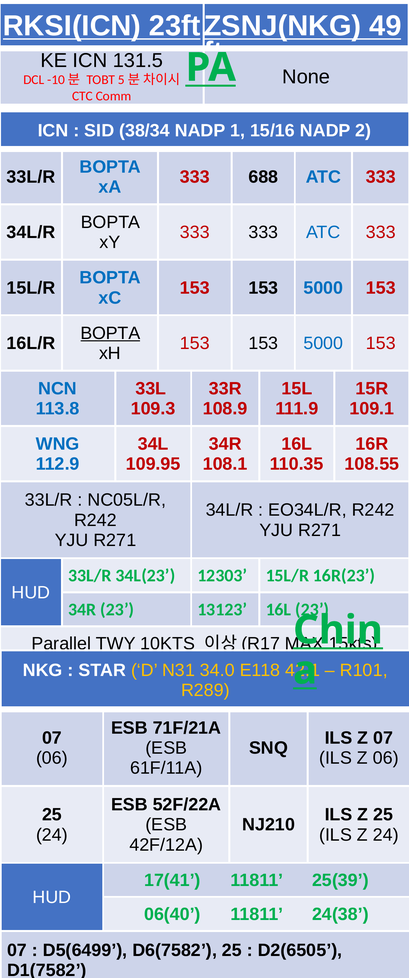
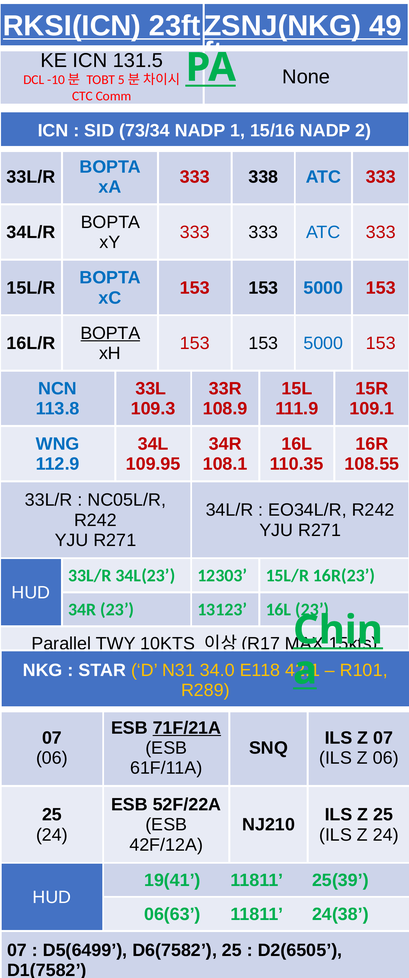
38/34: 38/34 -> 73/34 (144, 131)
688: 688 -> 338 (263, 177)
71F/21A underline: none -> present (187, 728)
17(41: 17(41 -> 19(41 (172, 881)
06(40: 06(40 -> 06(63 (172, 915)
